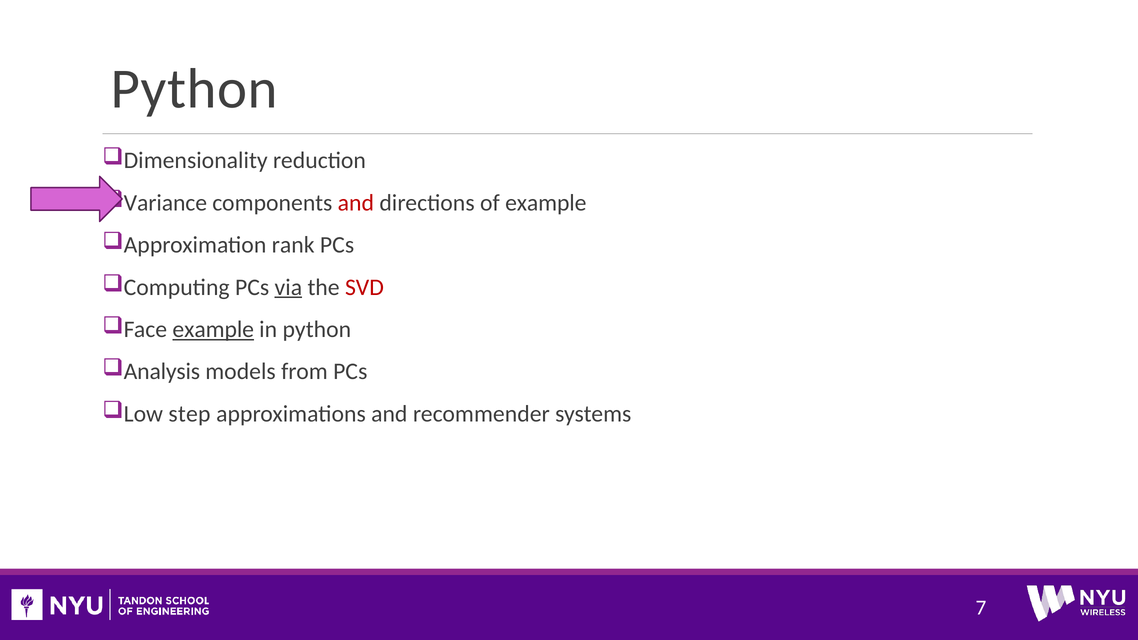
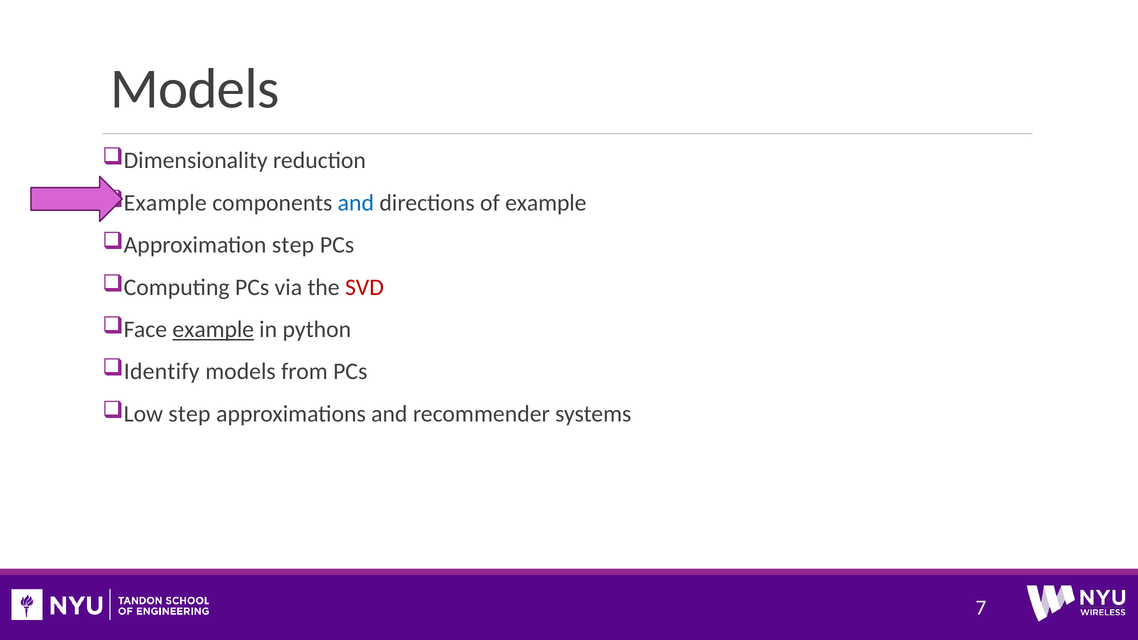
Python: Python -> Models (195, 89)
Variance: Variance -> Example (165, 203)
and colour: red -> blue (356, 203)
Approximation rank: rank -> step (293, 245)
via underline: present -> none (288, 287)
Analysis: Analysis -> Identify (162, 372)
